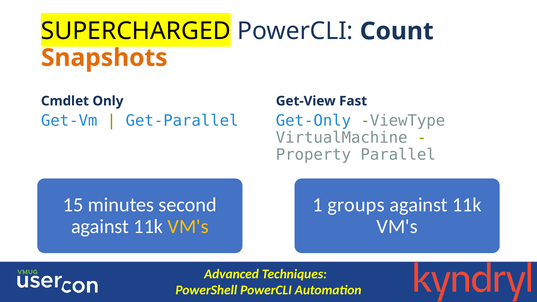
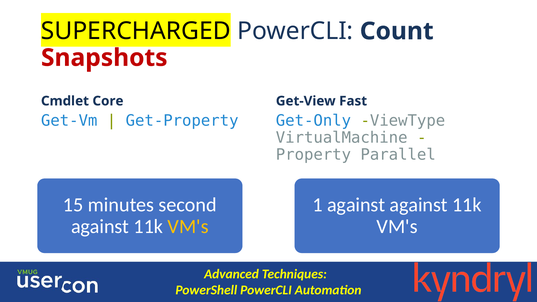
Snapshots colour: orange -> red (104, 58)
Only: Only -> Core (108, 101)
Get-Parallel: Get-Parallel -> Get-Property (182, 121)
1 groups: groups -> against (356, 205)
